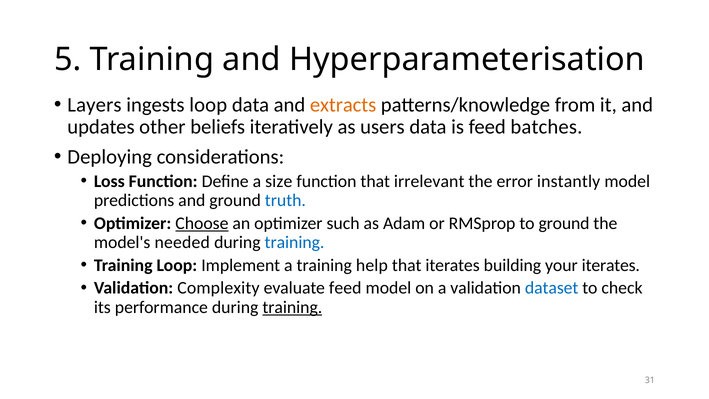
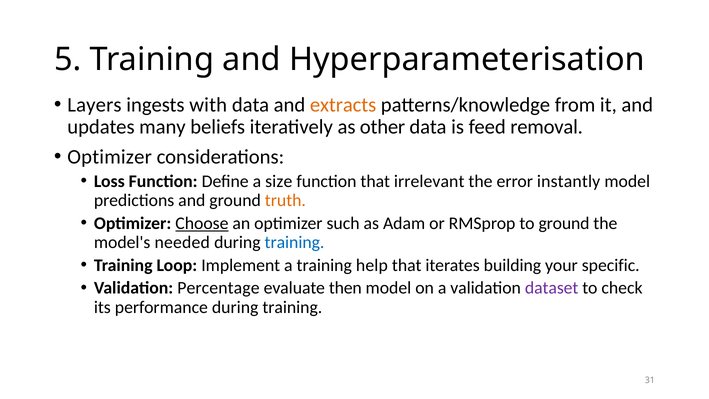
ingests loop: loop -> with (208, 105)
other: other -> many (162, 127)
users: users -> other (383, 127)
batches: batches -> removal (547, 127)
Deploying: Deploying -> Optimizer (110, 157)
truth colour: blue -> orange (285, 200)
your iterates: iterates -> specific (611, 265)
Complexity: Complexity -> Percentage (218, 288)
evaluate feed: feed -> then (345, 288)
dataset colour: blue -> purple (552, 288)
training underline: present -> none (292, 307)
